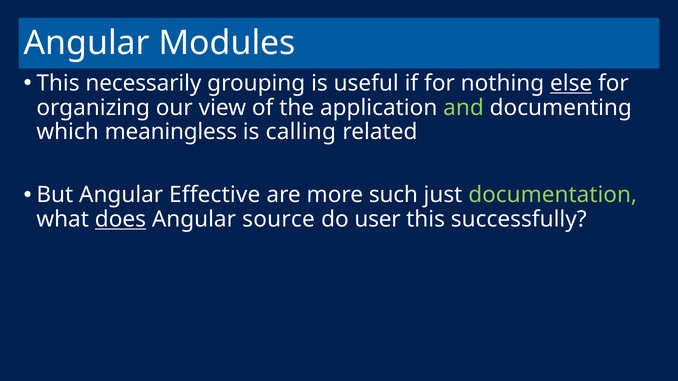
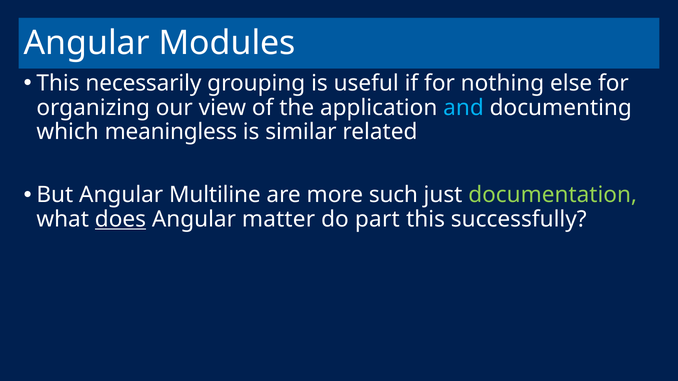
else underline: present -> none (571, 83)
and colour: light green -> light blue (464, 108)
calling: calling -> similar (301, 132)
Effective: Effective -> Multiline (215, 195)
source: source -> matter (279, 220)
user: user -> part (377, 220)
